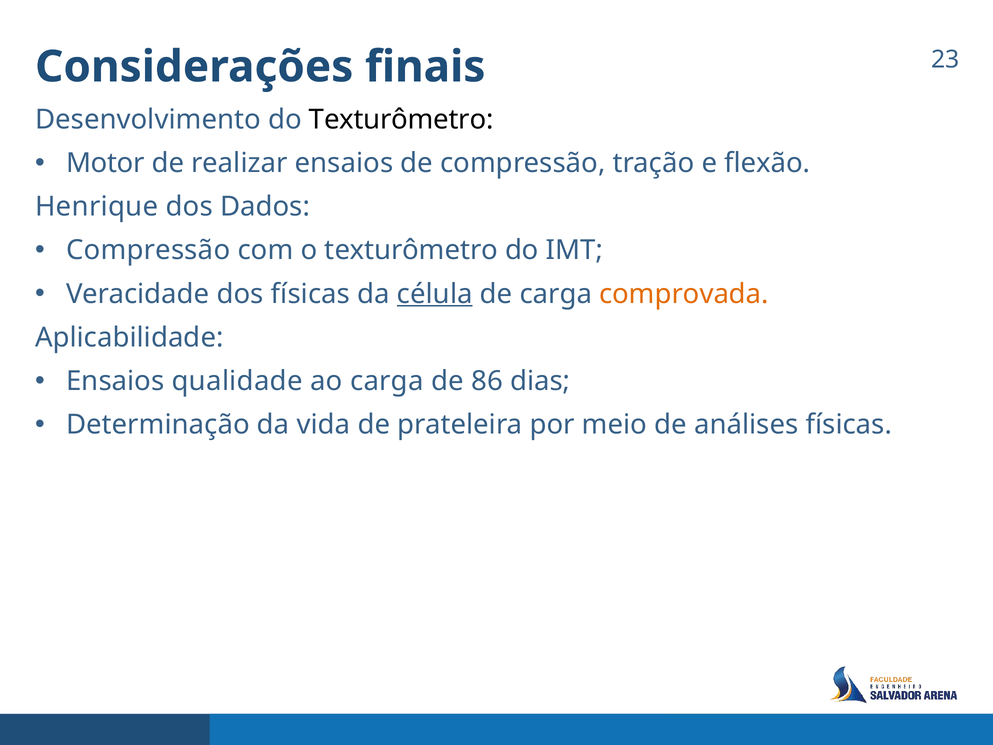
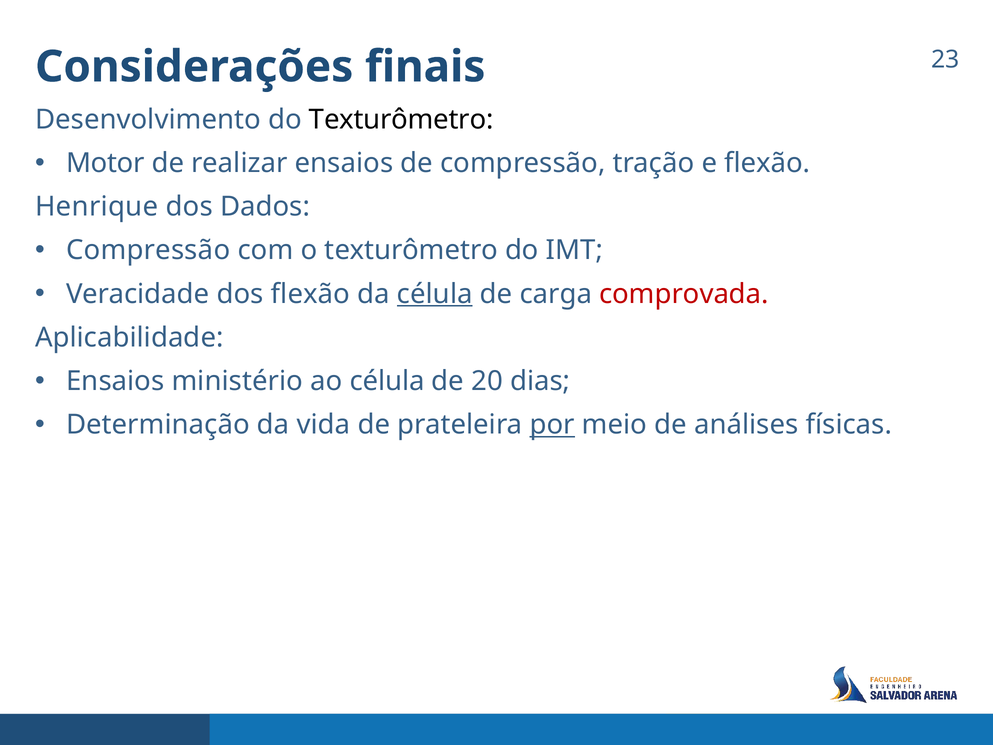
dos físicas: físicas -> flexão (310, 294)
comprovada colour: orange -> red (684, 294)
qualidade: qualidade -> ministério (237, 381)
ao carga: carga -> célula (387, 381)
86: 86 -> 20 (487, 381)
por underline: none -> present (552, 425)
